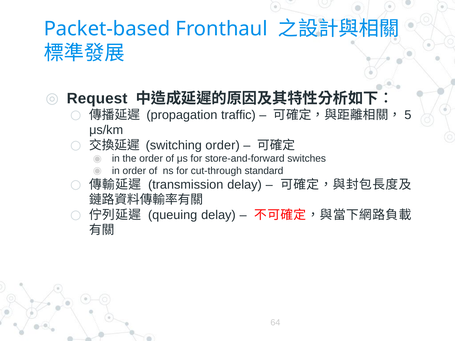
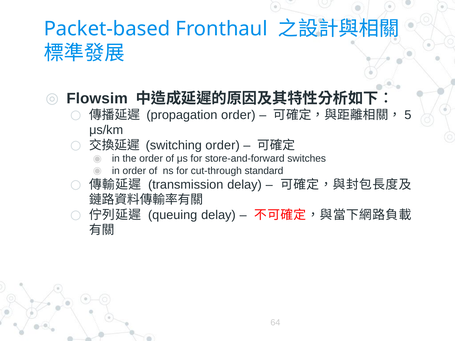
Request: Request -> Flowsim (97, 98)
propagation traffic: traffic -> order (238, 115)
